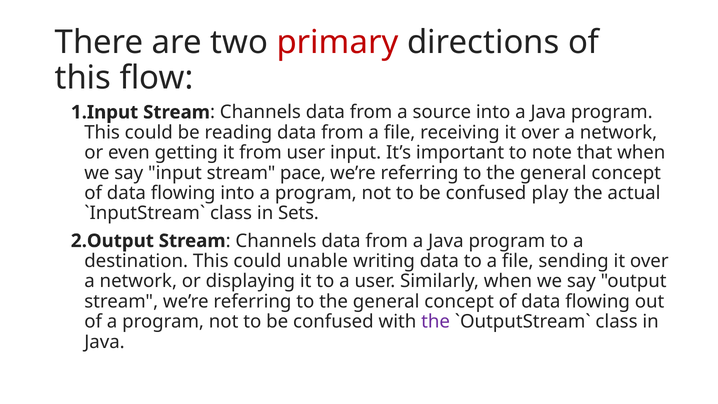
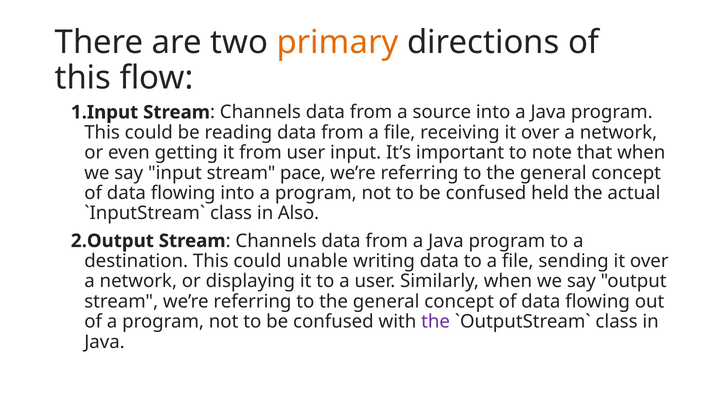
primary colour: red -> orange (338, 43)
play: play -> held (550, 193)
Sets: Sets -> Also (298, 213)
